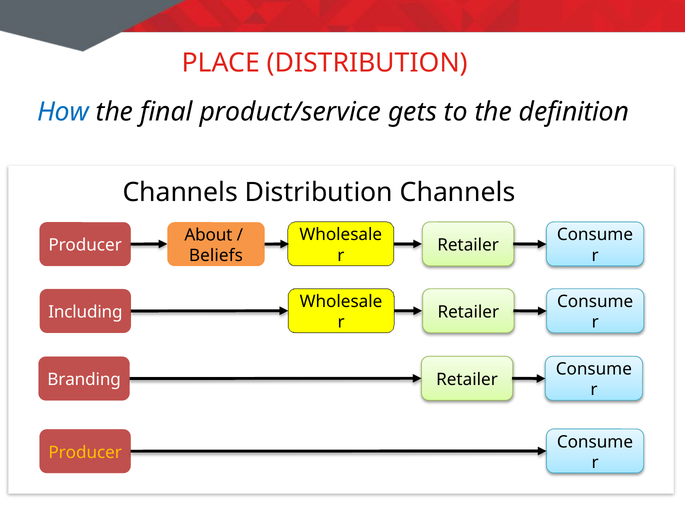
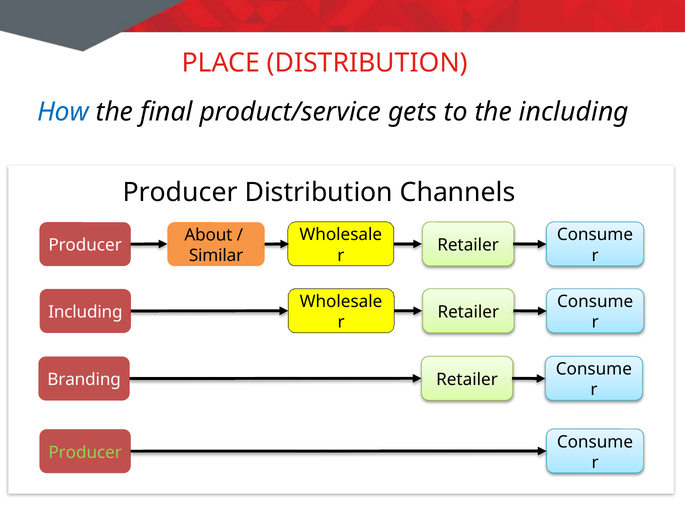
the definition: definition -> including (574, 112)
Channels: Channels -> Producer (180, 192)
Beliefs: Beliefs -> Similar (216, 255)
Producer colour: yellow -> light green (85, 452)
